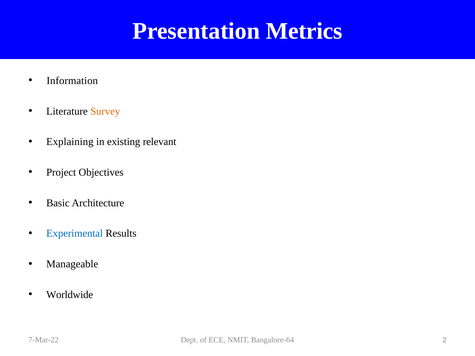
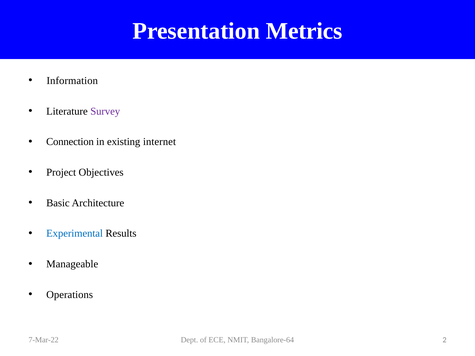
Survey colour: orange -> purple (105, 111)
Explaining: Explaining -> Connection (70, 142)
relevant: relevant -> internet (159, 142)
Worldwide: Worldwide -> Operations (70, 295)
